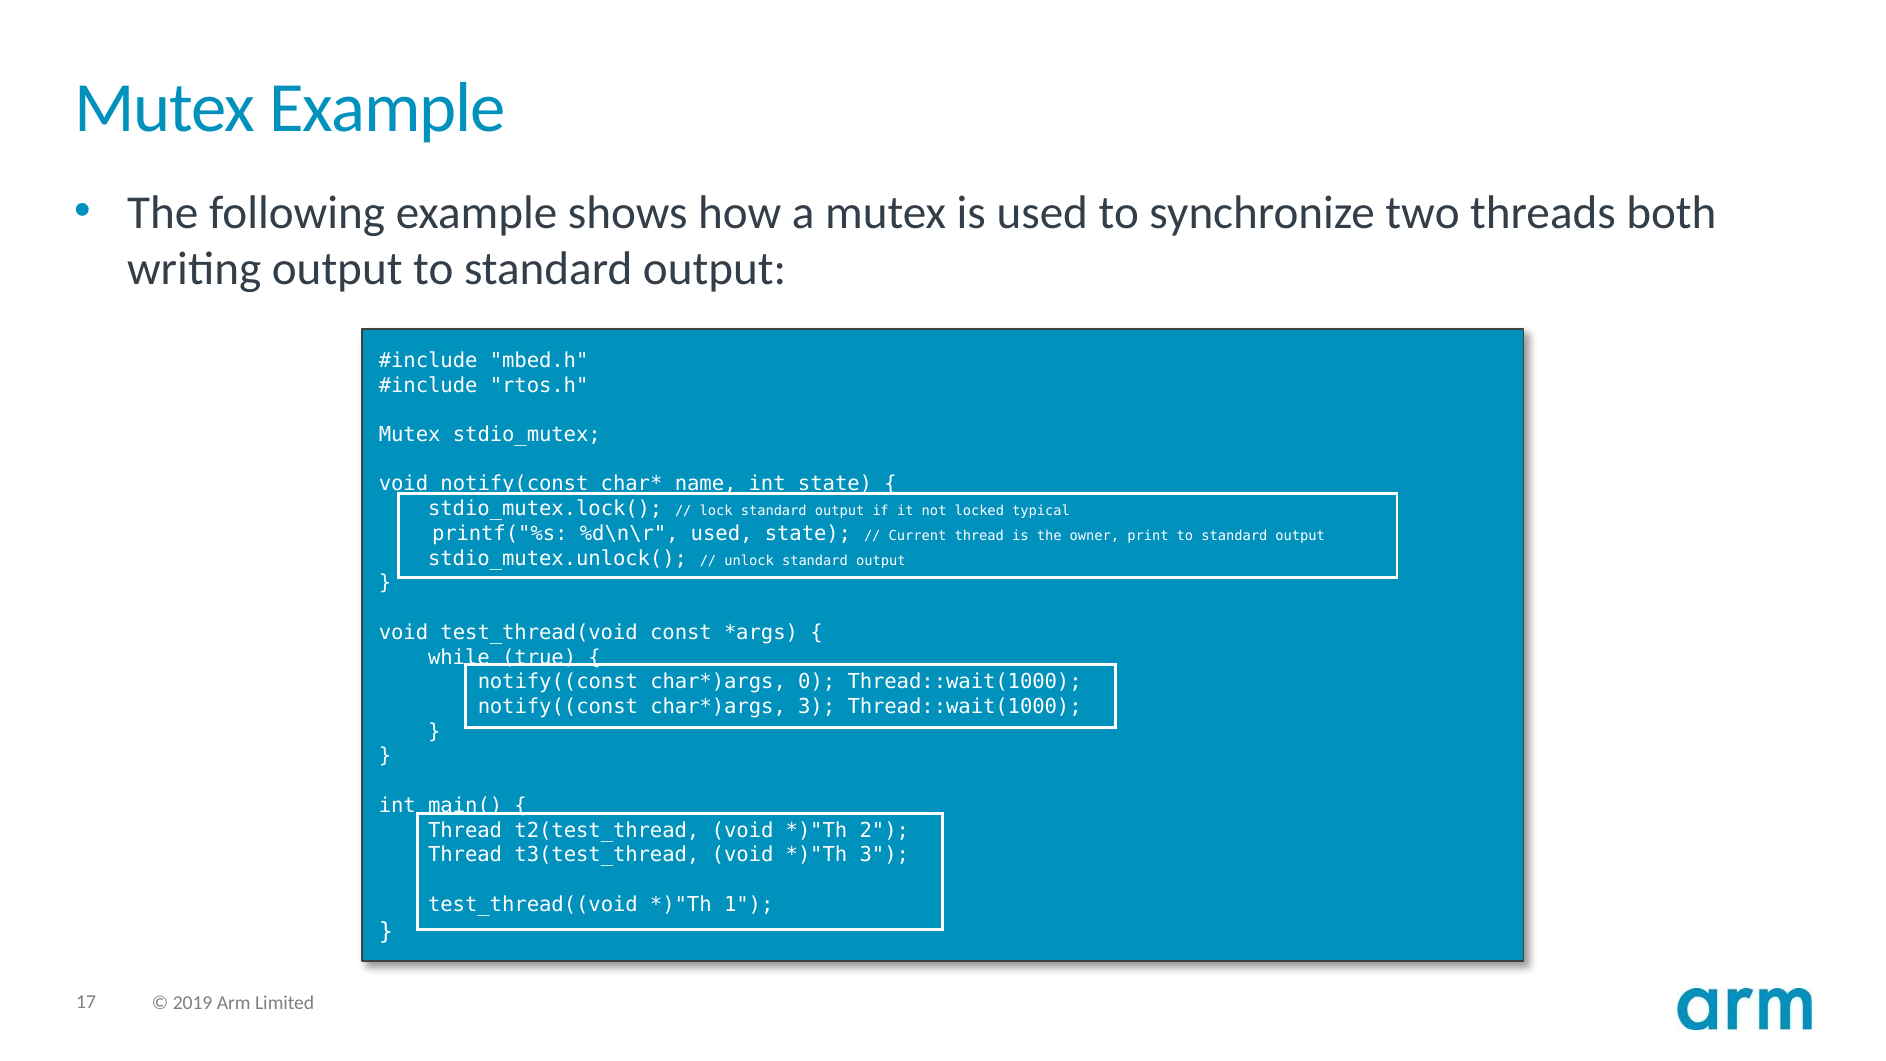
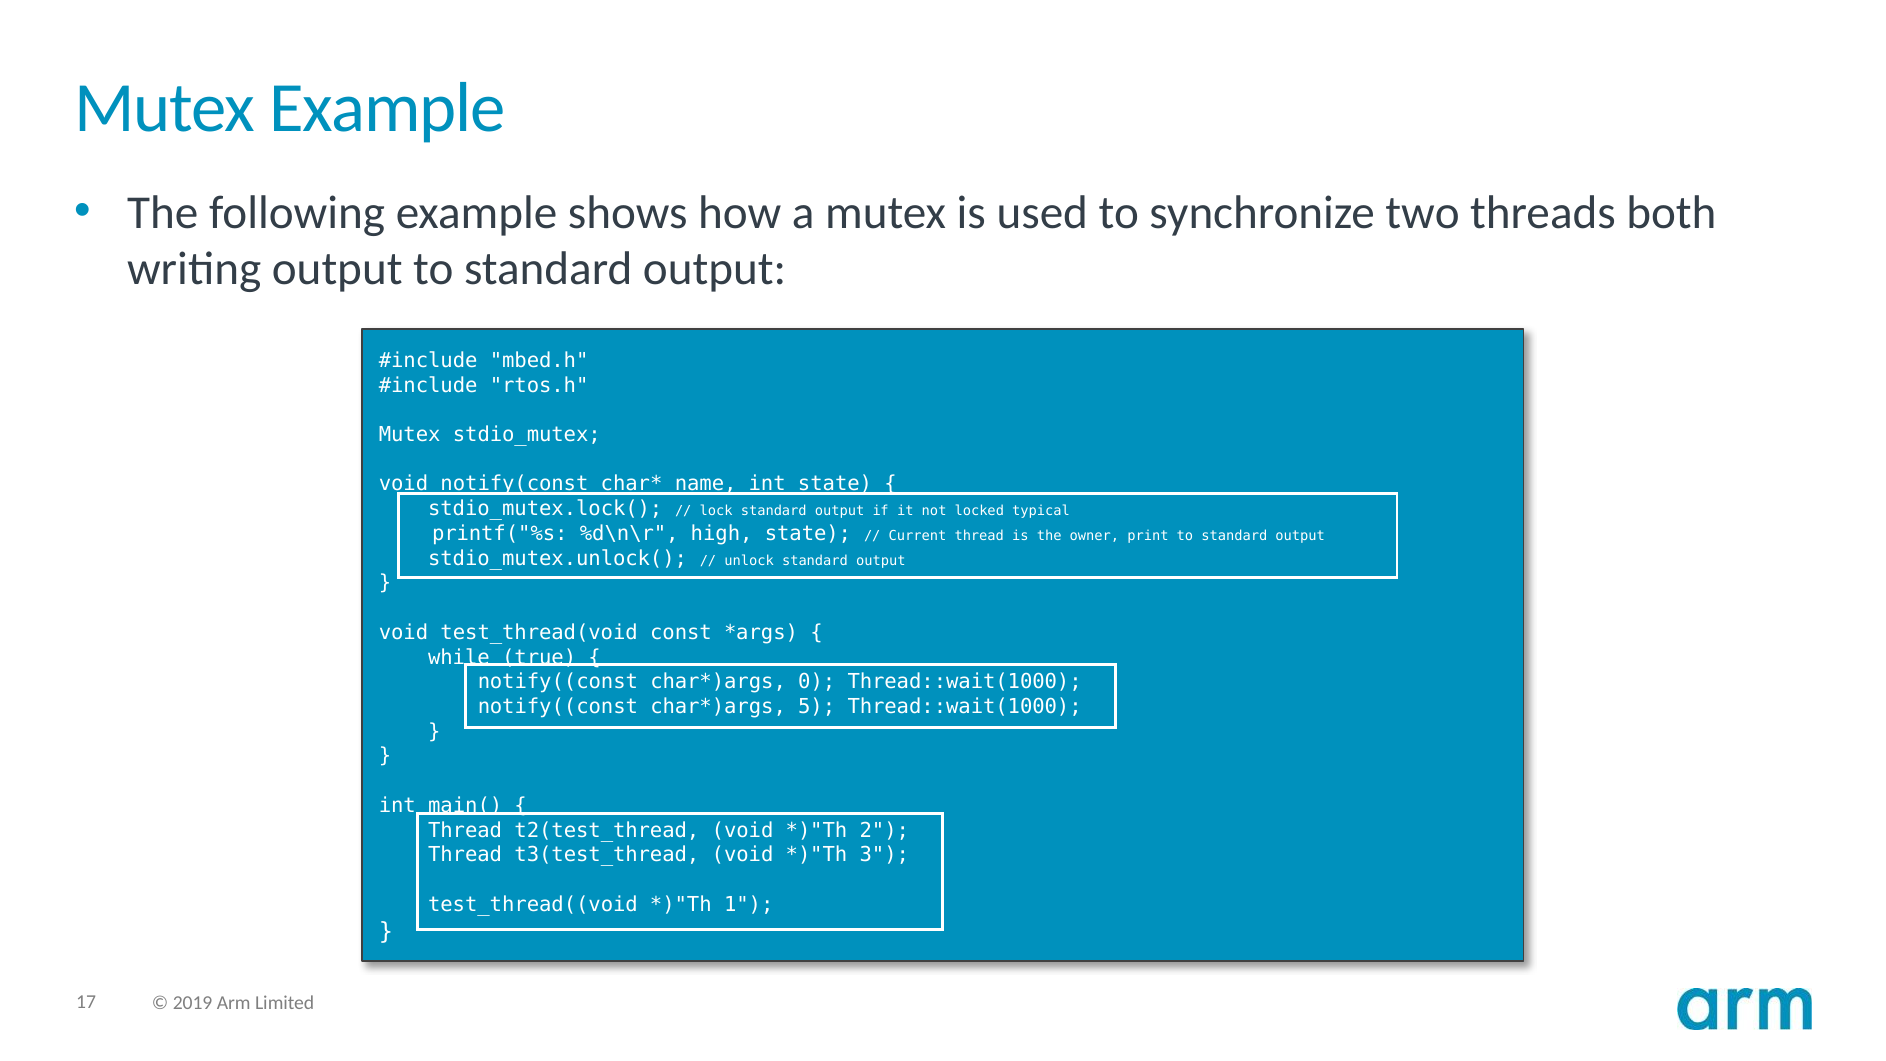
%d\n\r used: used -> high (722, 534)
3: 3 -> 5 (817, 707)
